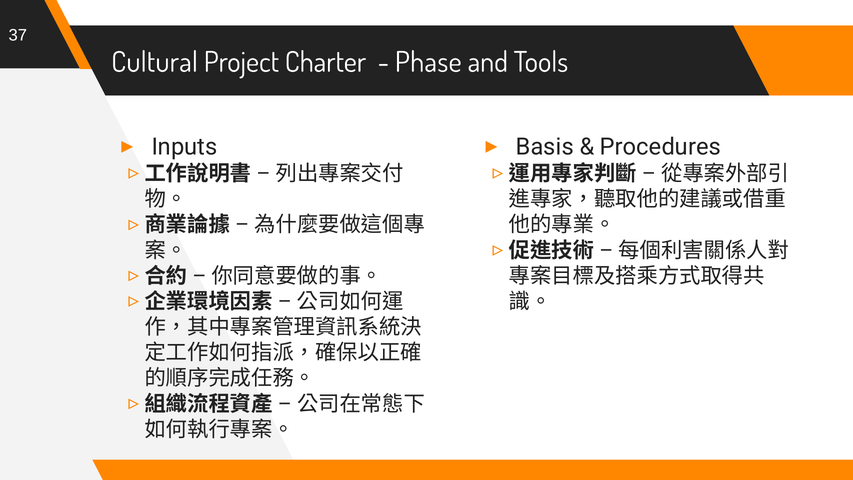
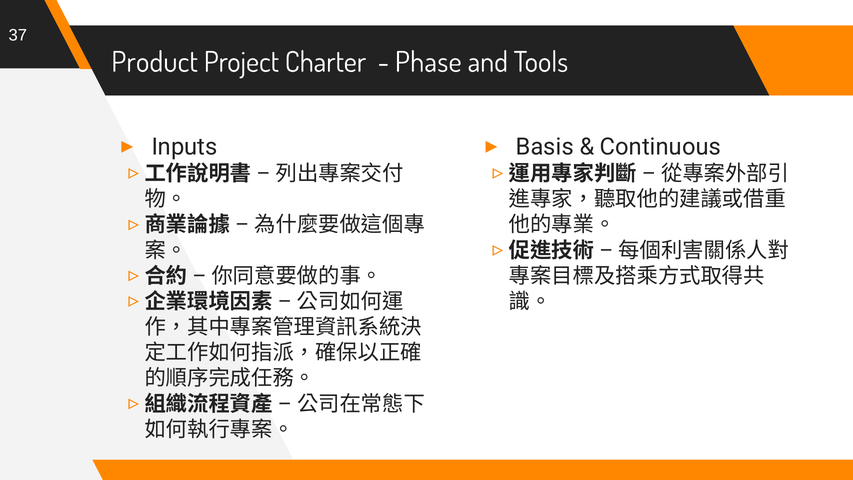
Cultural: Cultural -> Product (155, 62)
Procedures: Procedures -> Continuous (660, 147)
